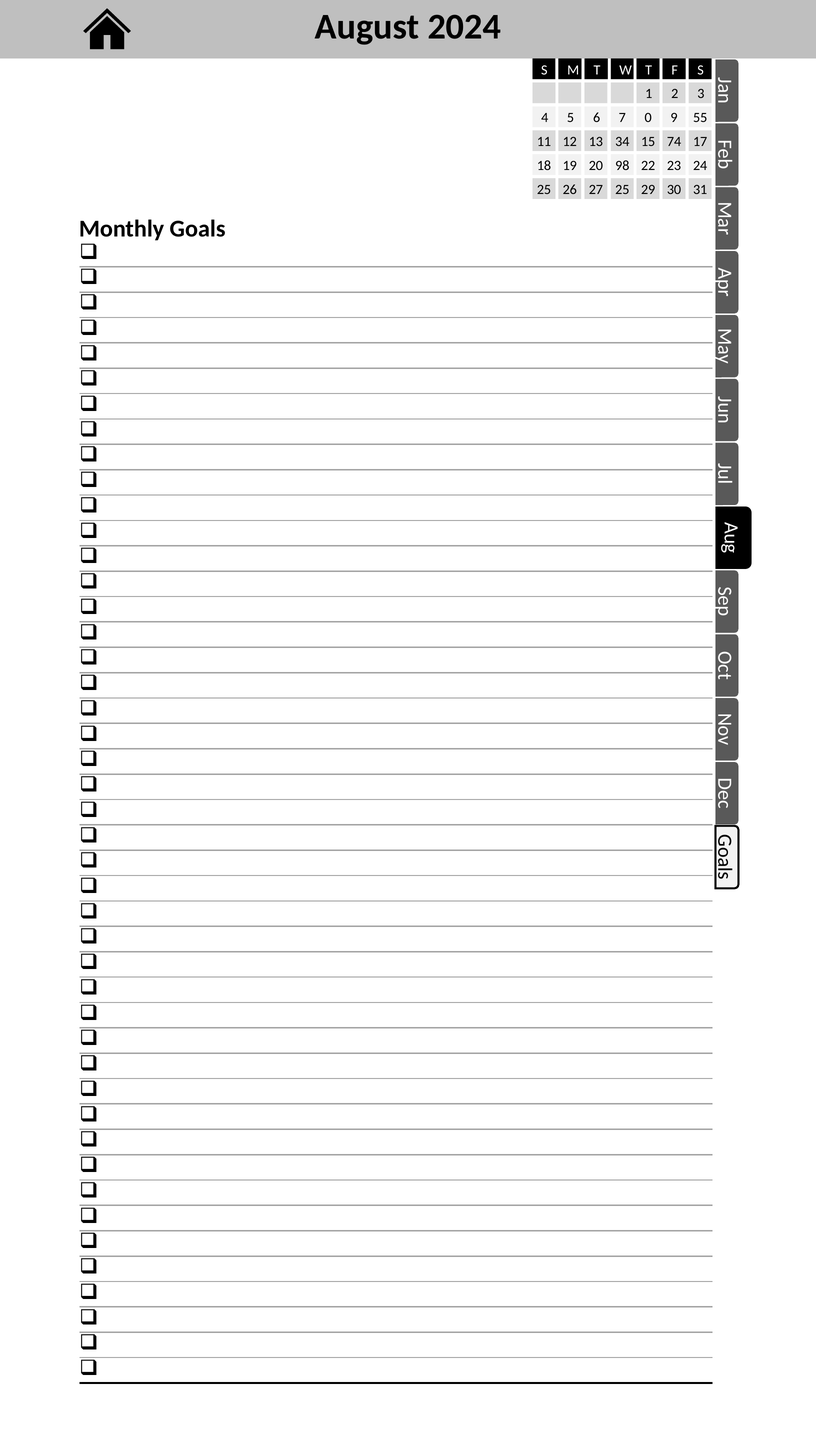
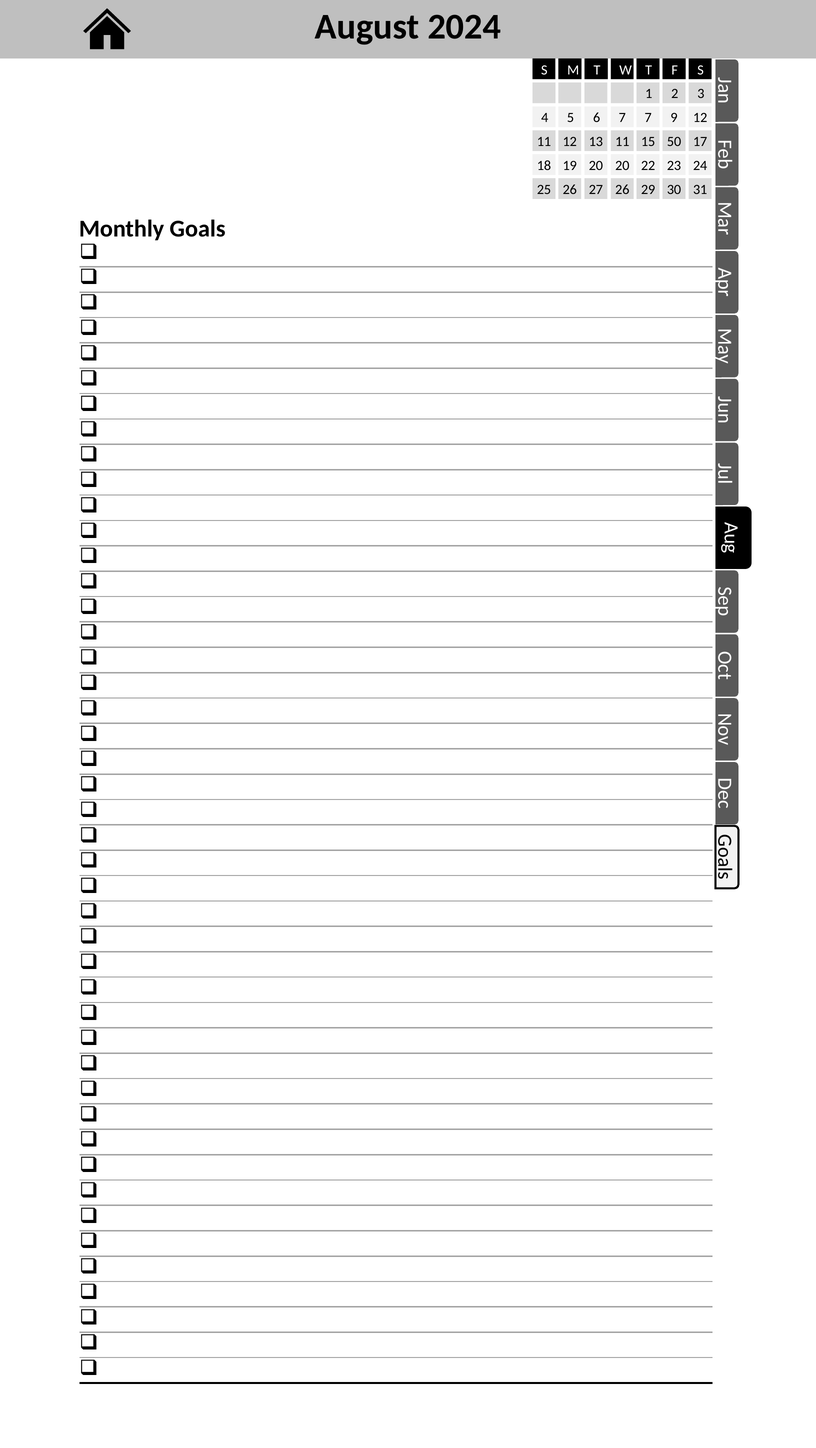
7 0: 0 -> 7 (648, 118)
9 55: 55 -> 12 (700, 118)
13 34: 34 -> 11 (622, 142)
74: 74 -> 50 (674, 142)
20 98: 98 -> 20 (622, 166)
27 25: 25 -> 26 (622, 190)
